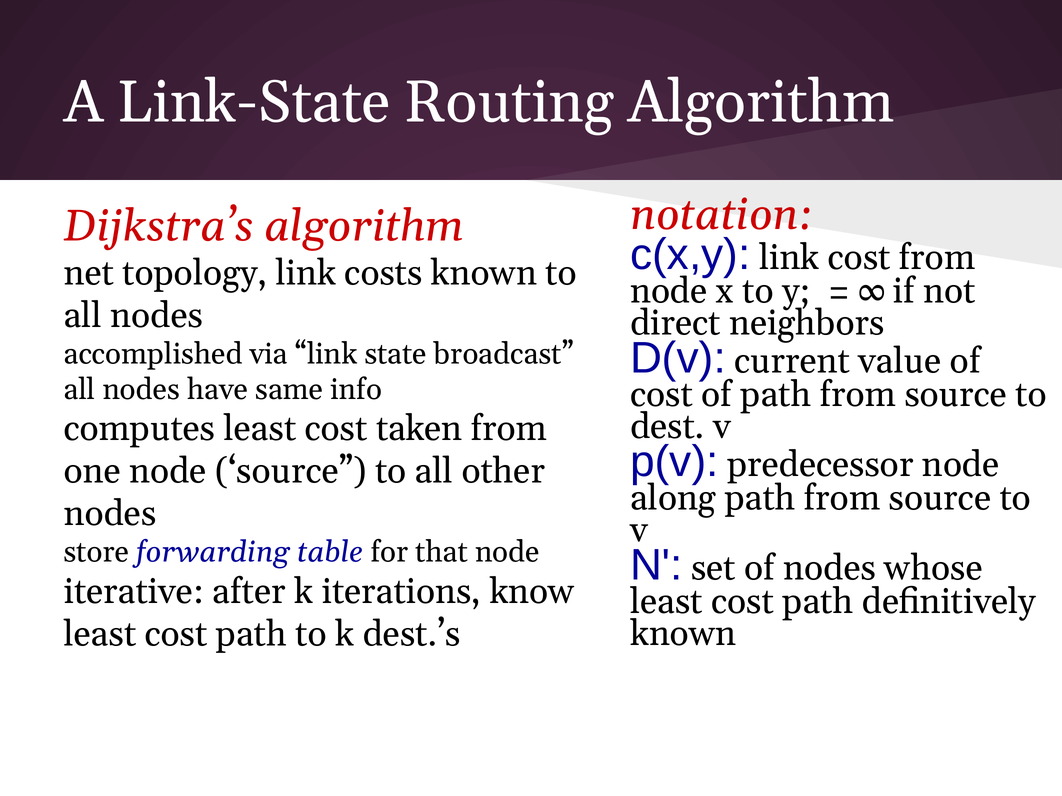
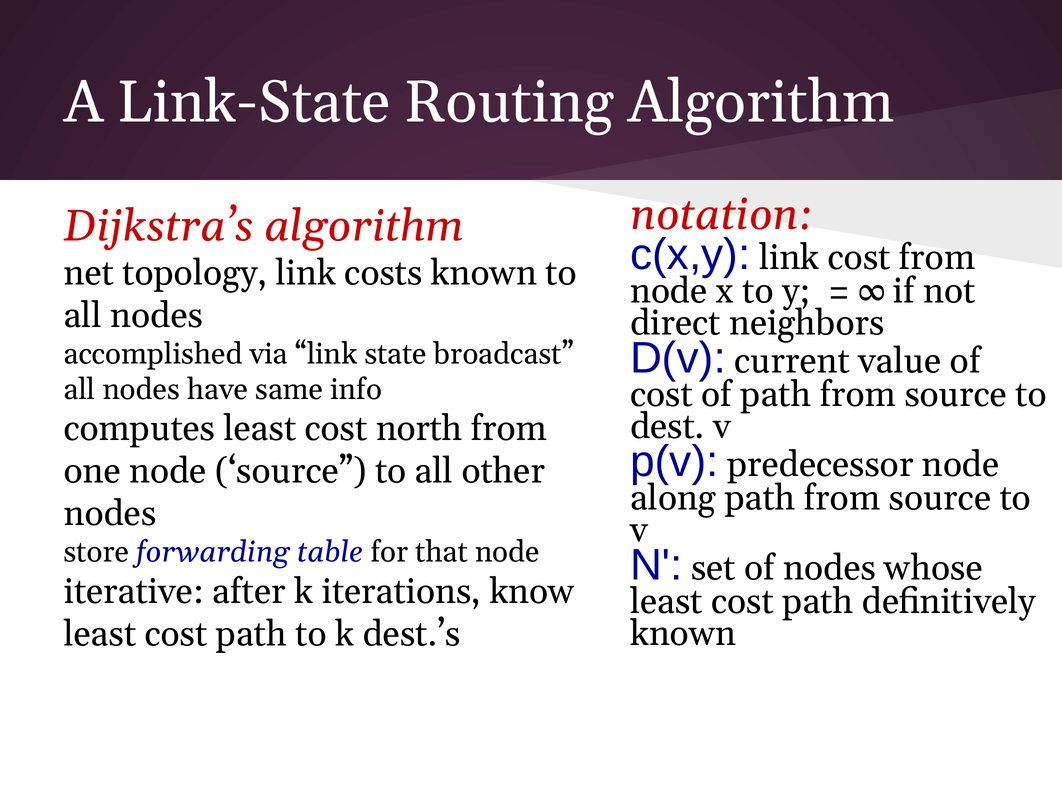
taken: taken -> north (419, 429)
